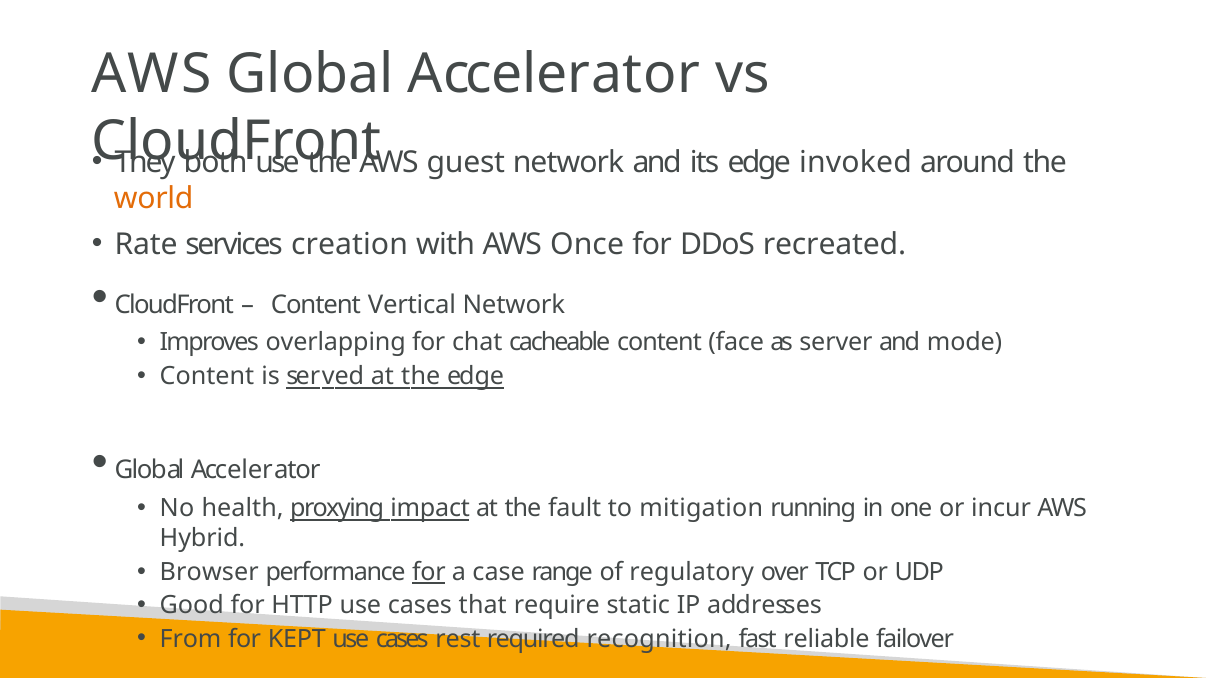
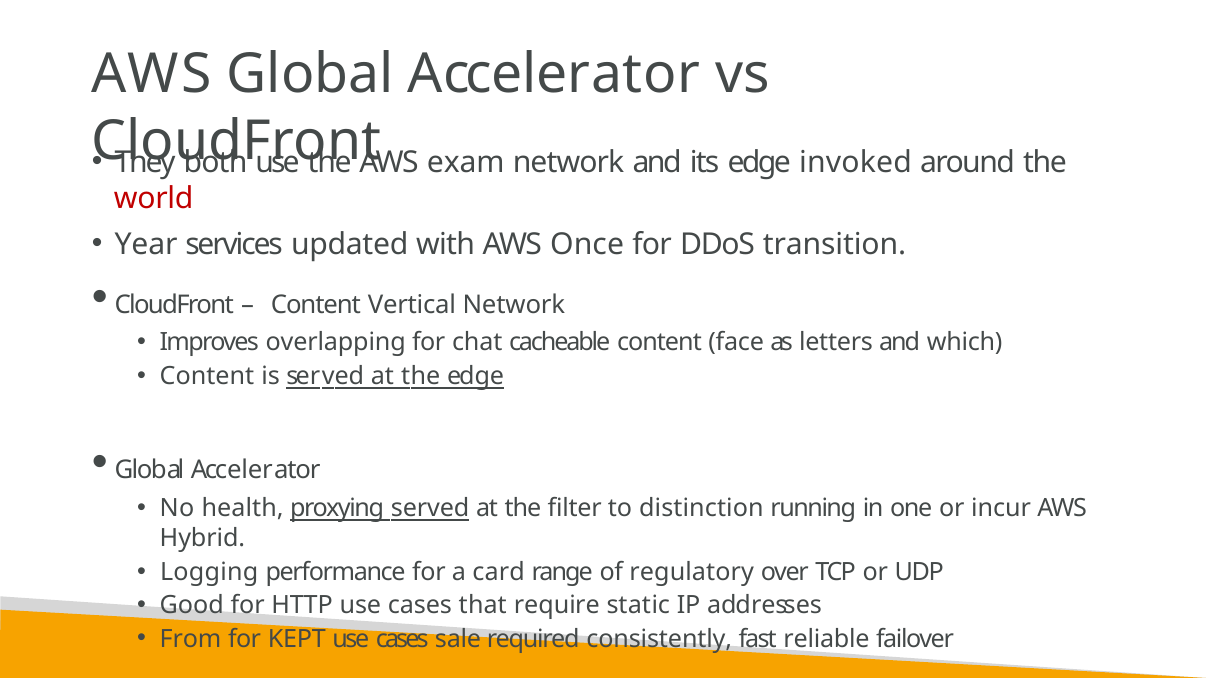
guest: guest -> exam (466, 163)
world colour: orange -> red (154, 199)
Rate: Rate -> Year (146, 244)
creation: creation -> updated (350, 244)
recreated: recreated -> transition (834, 244)
server: server -> letters (836, 343)
mode: mode -> which (965, 343)
proxying impact: impact -> served (430, 509)
fault: fault -> filter (575, 509)
mitigation: mitigation -> distinction (701, 509)
Browser: Browser -> Logging (209, 573)
for underline: present -> none (429, 573)
case: case -> card (499, 573)
rest: rest -> sale (458, 639)
recognition: recognition -> consistently (659, 639)
